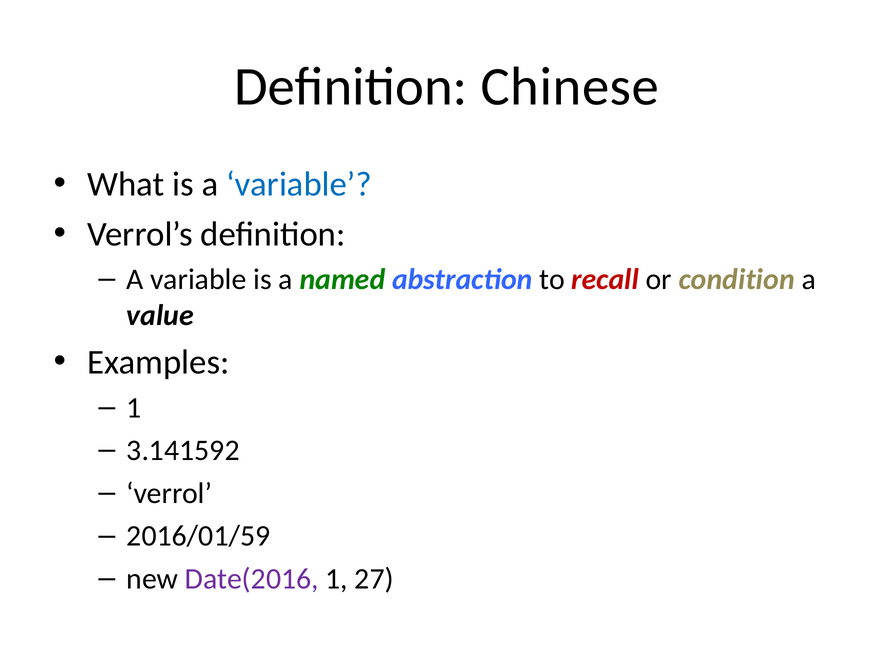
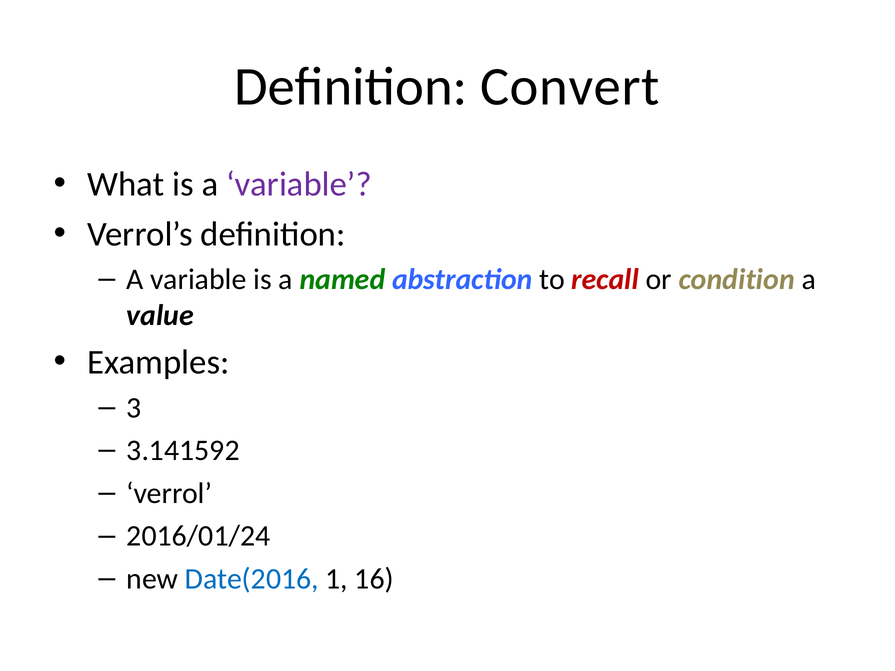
Chinese: Chinese -> Convert (570, 87)
variable colour: blue -> purple (299, 184)
1: 1 -> 3 (134, 408)
2016/01/59: 2016/01/59 -> 2016/01/24 (198, 536)
Date(2016 colour: purple -> blue (252, 579)
27: 27 -> 16 (374, 579)
